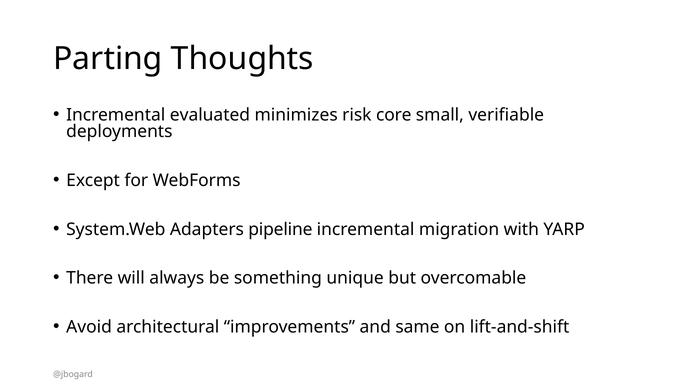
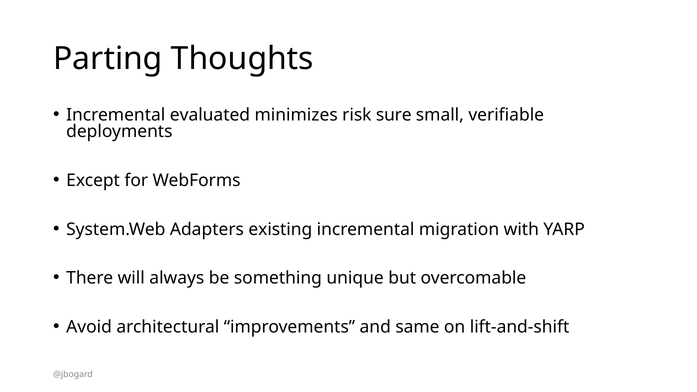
core: core -> sure (394, 115)
pipeline: pipeline -> existing (280, 229)
